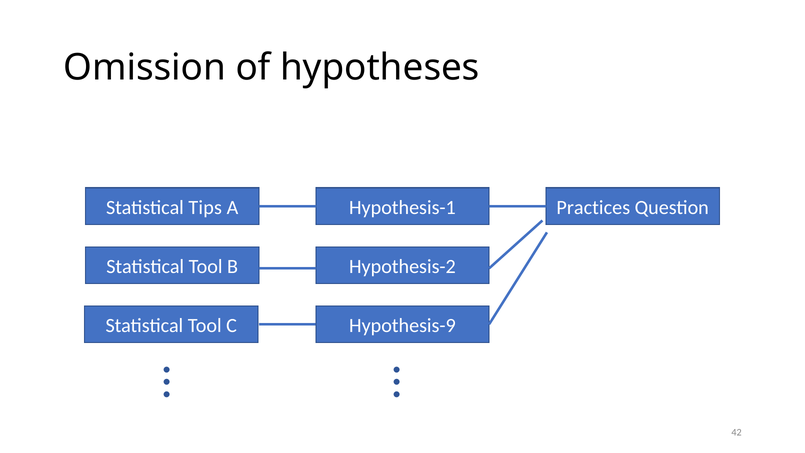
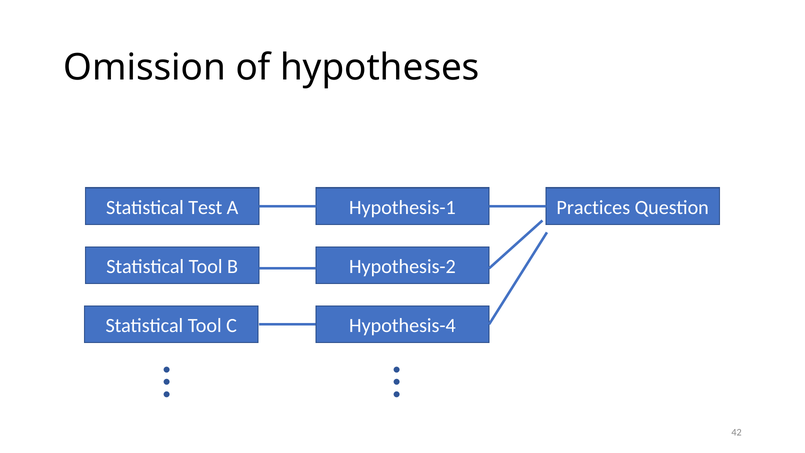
Tips: Tips -> Test (205, 207)
Hypothesis-9: Hypothesis-9 -> Hypothesis-4 (402, 326)
